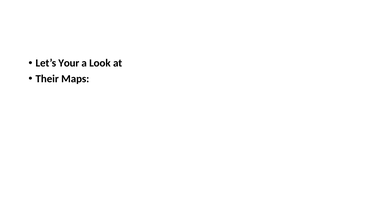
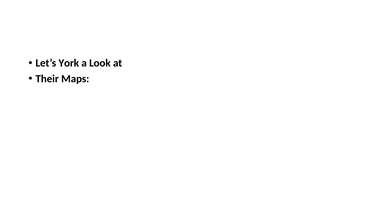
Your: Your -> York (69, 63)
